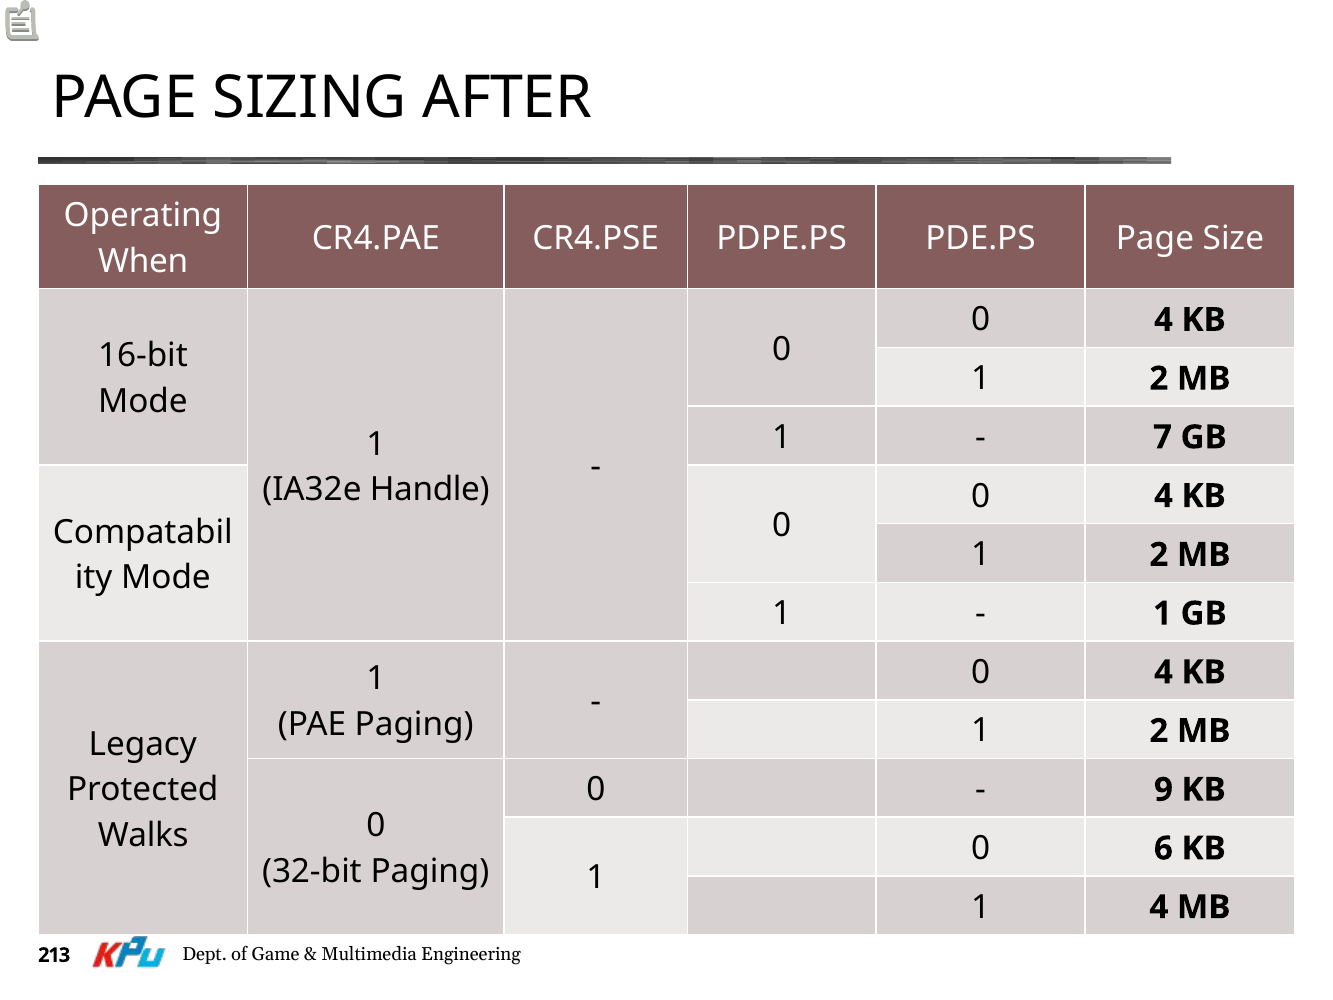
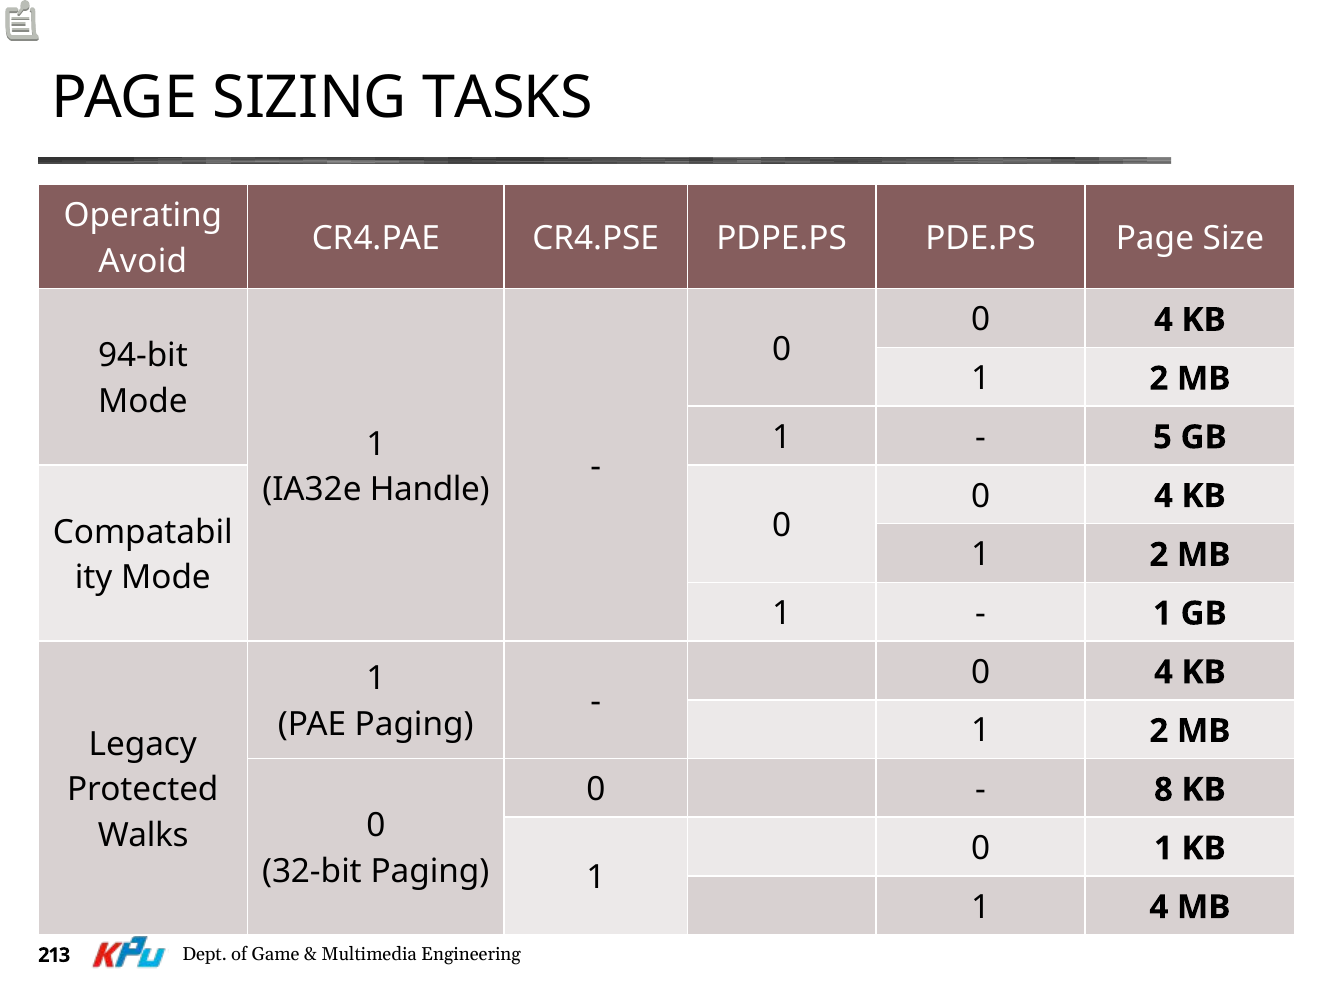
AFTER: AFTER -> TASKS (507, 98)
When: When -> Avoid (143, 261)
16-bit: 16-bit -> 94-bit (143, 356)
7: 7 -> 5 (1162, 437)
9: 9 -> 8 (1163, 790)
0 6: 6 -> 1 (1163, 848)
